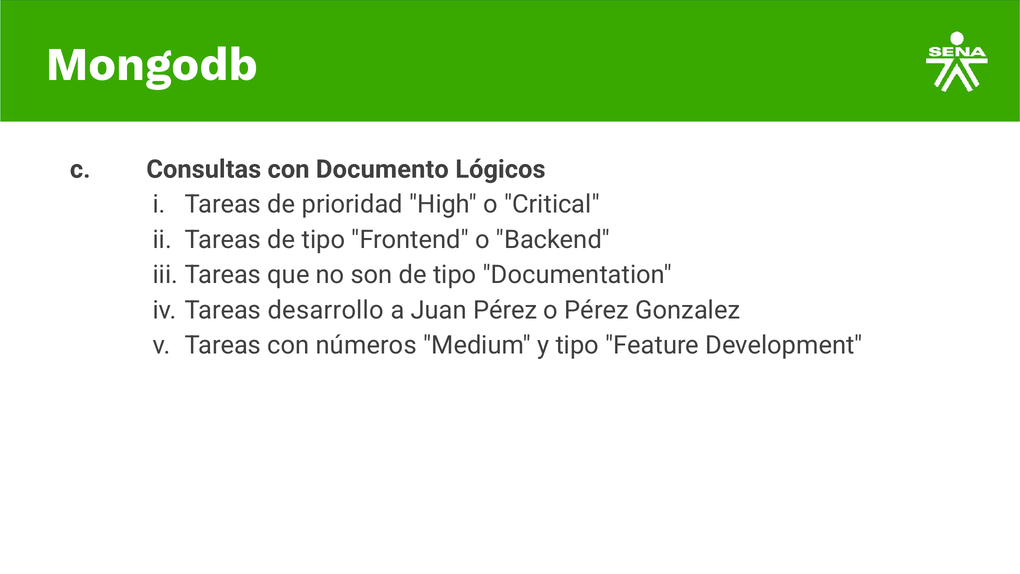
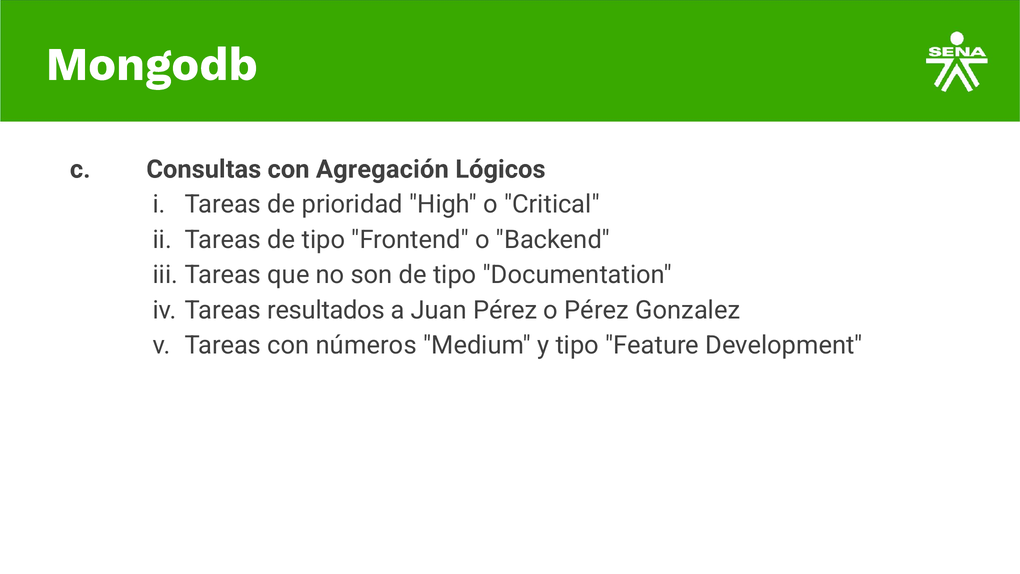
Documento: Documento -> Agregación (382, 169)
desarrollo: desarrollo -> resultados (326, 310)
